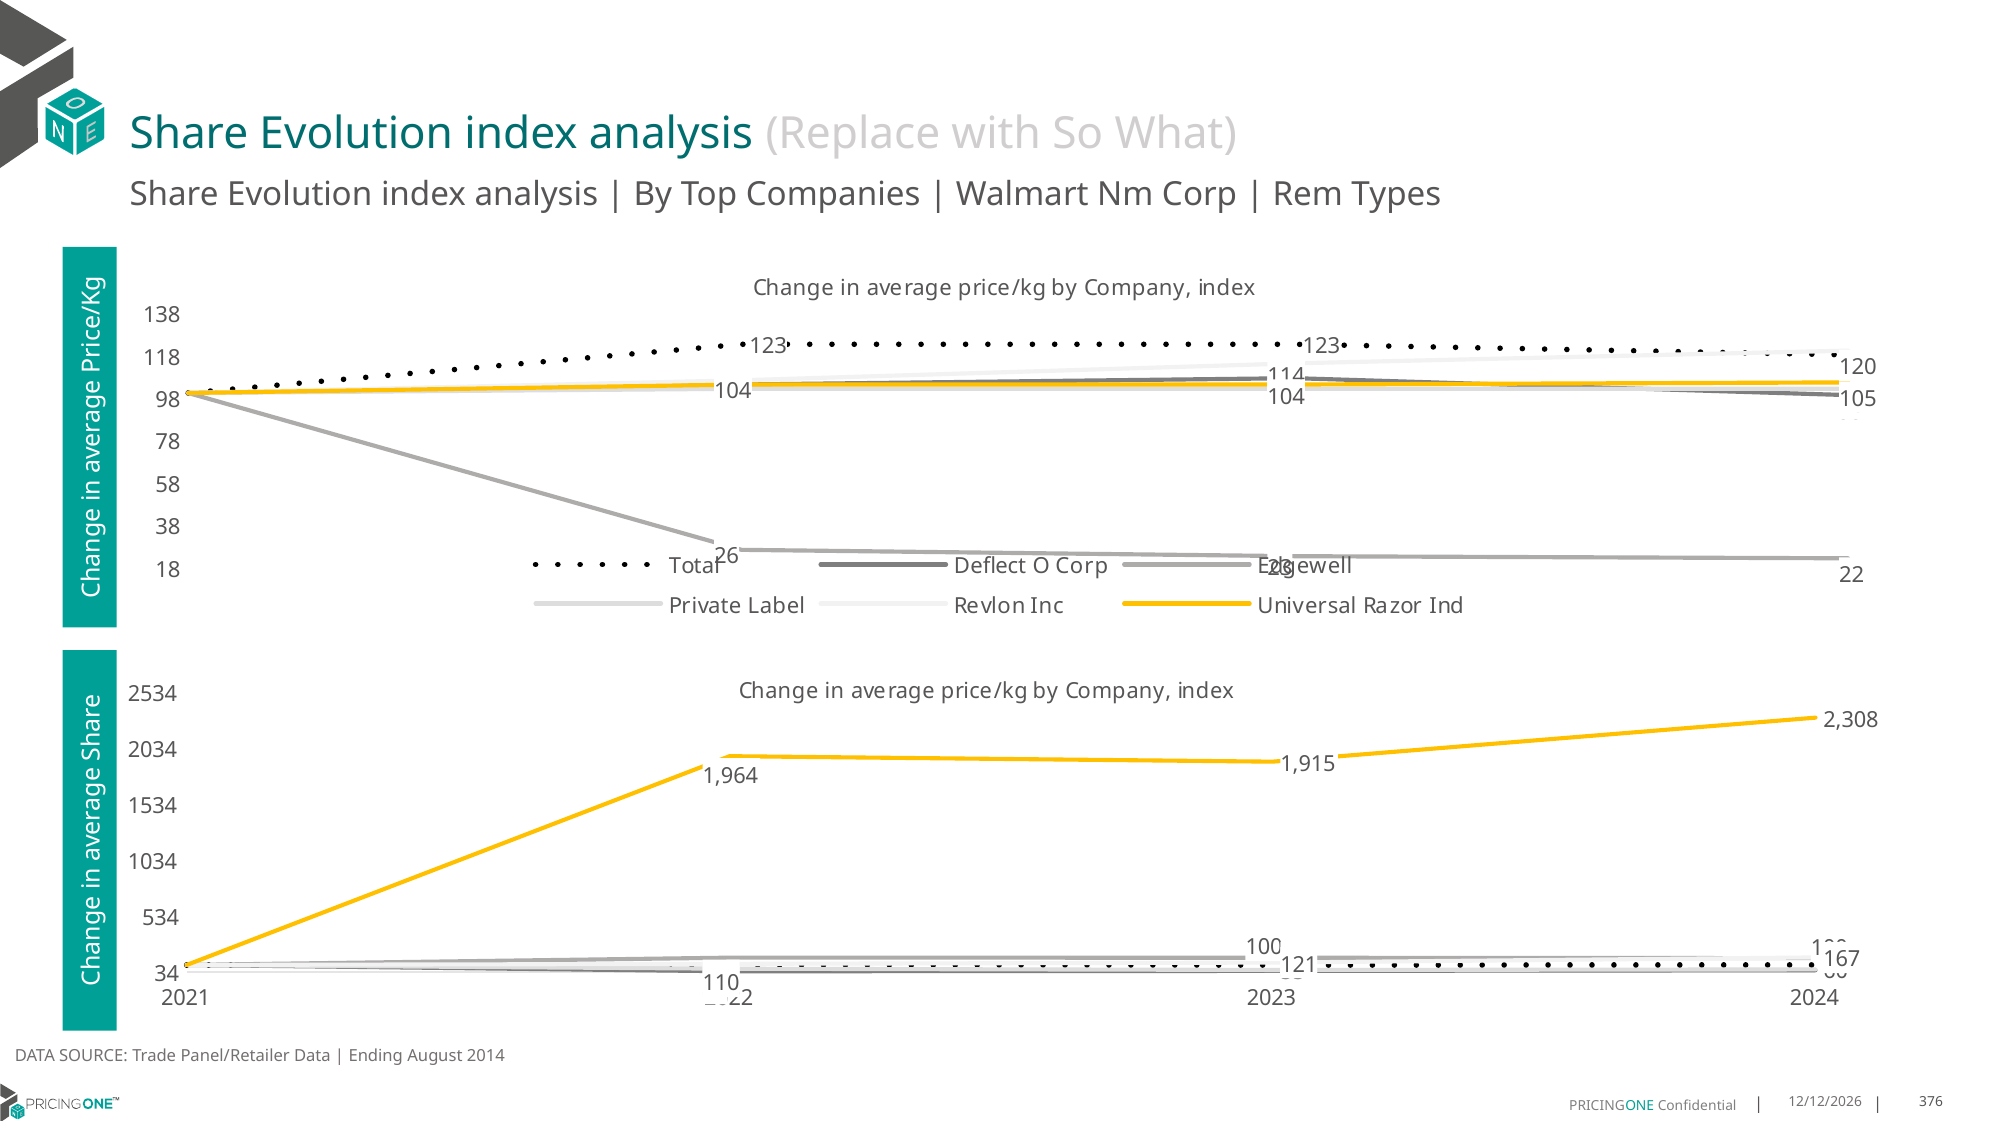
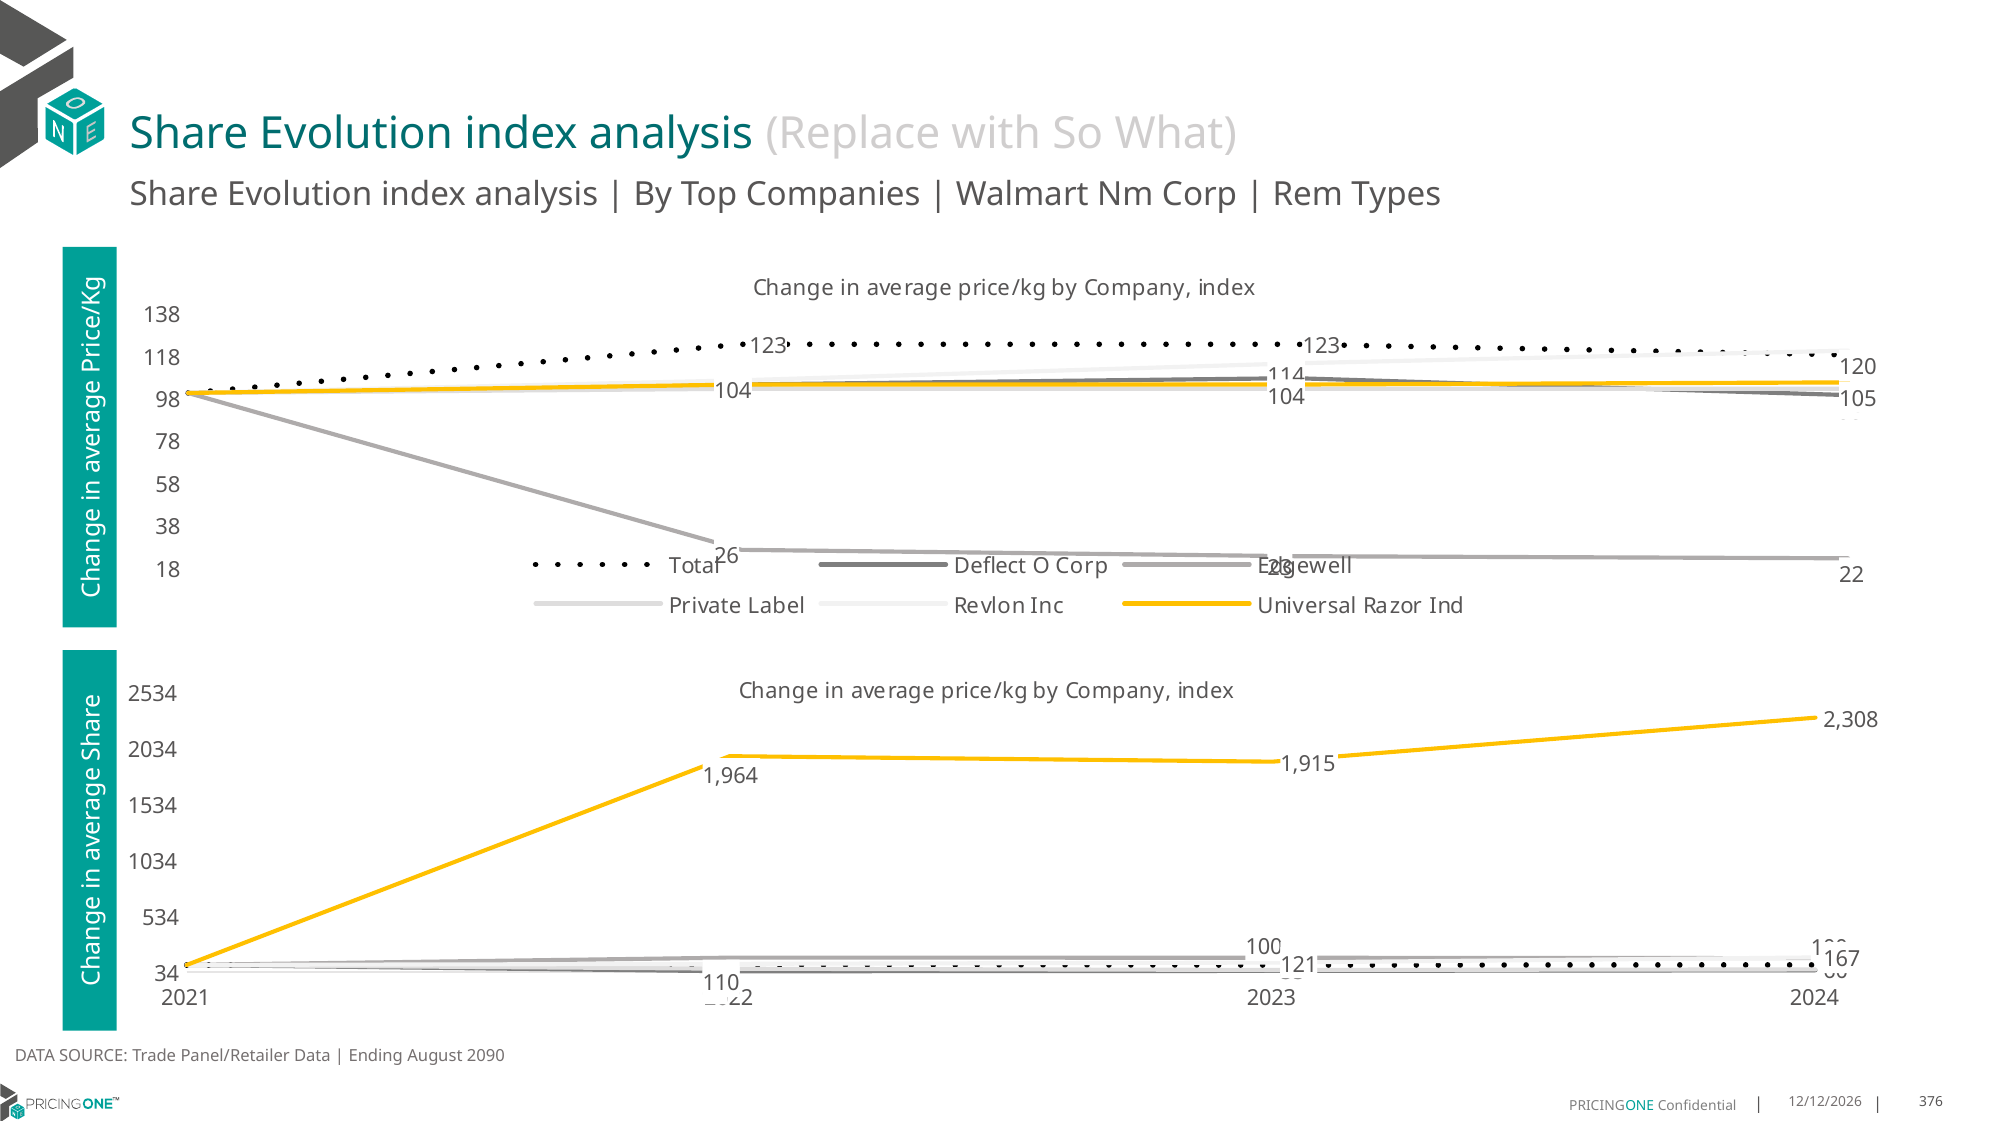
2014: 2014 -> 2090 (486, 1055)
